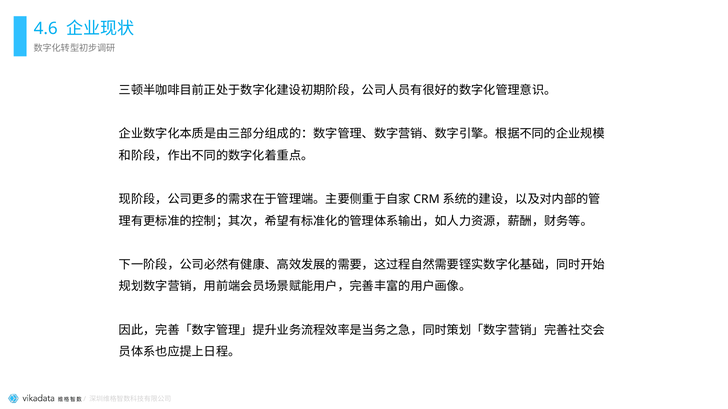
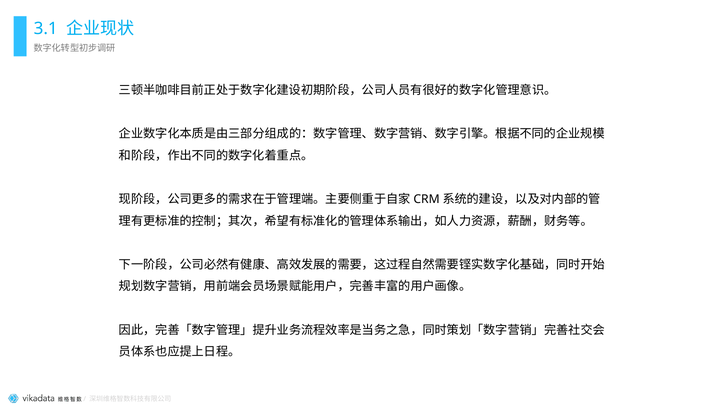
4.6: 4.6 -> 3.1 (46, 29)
